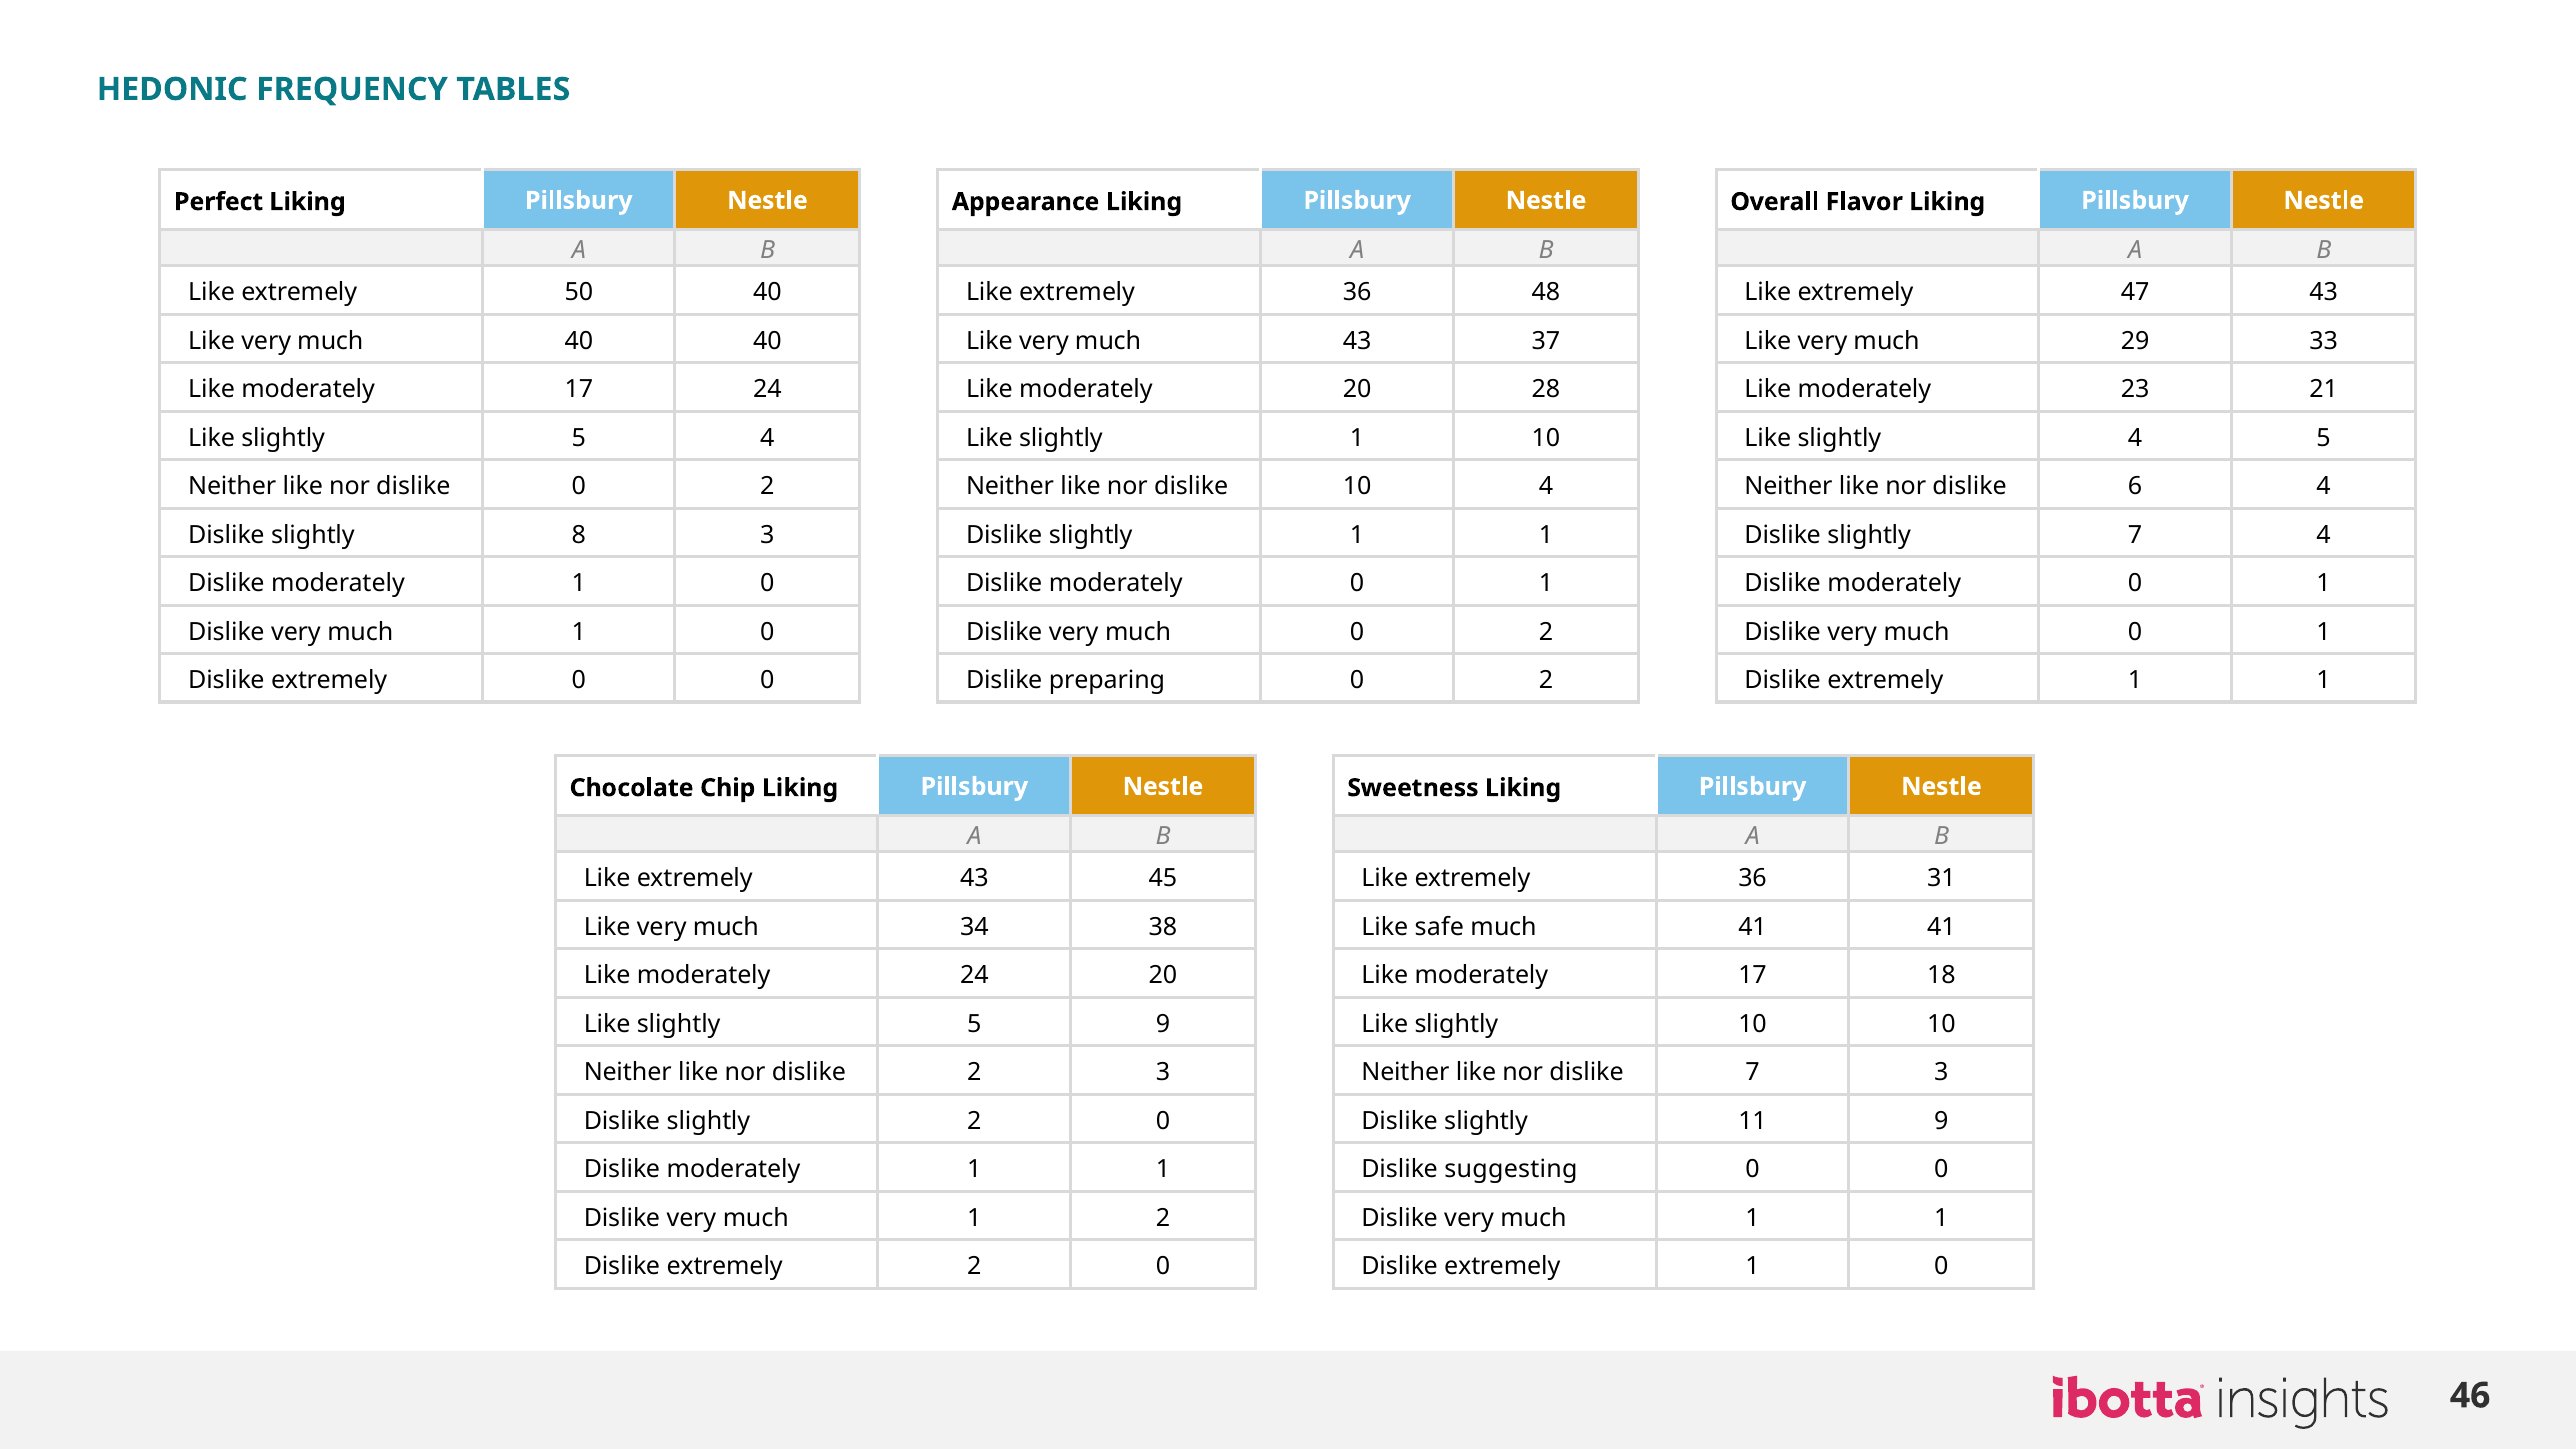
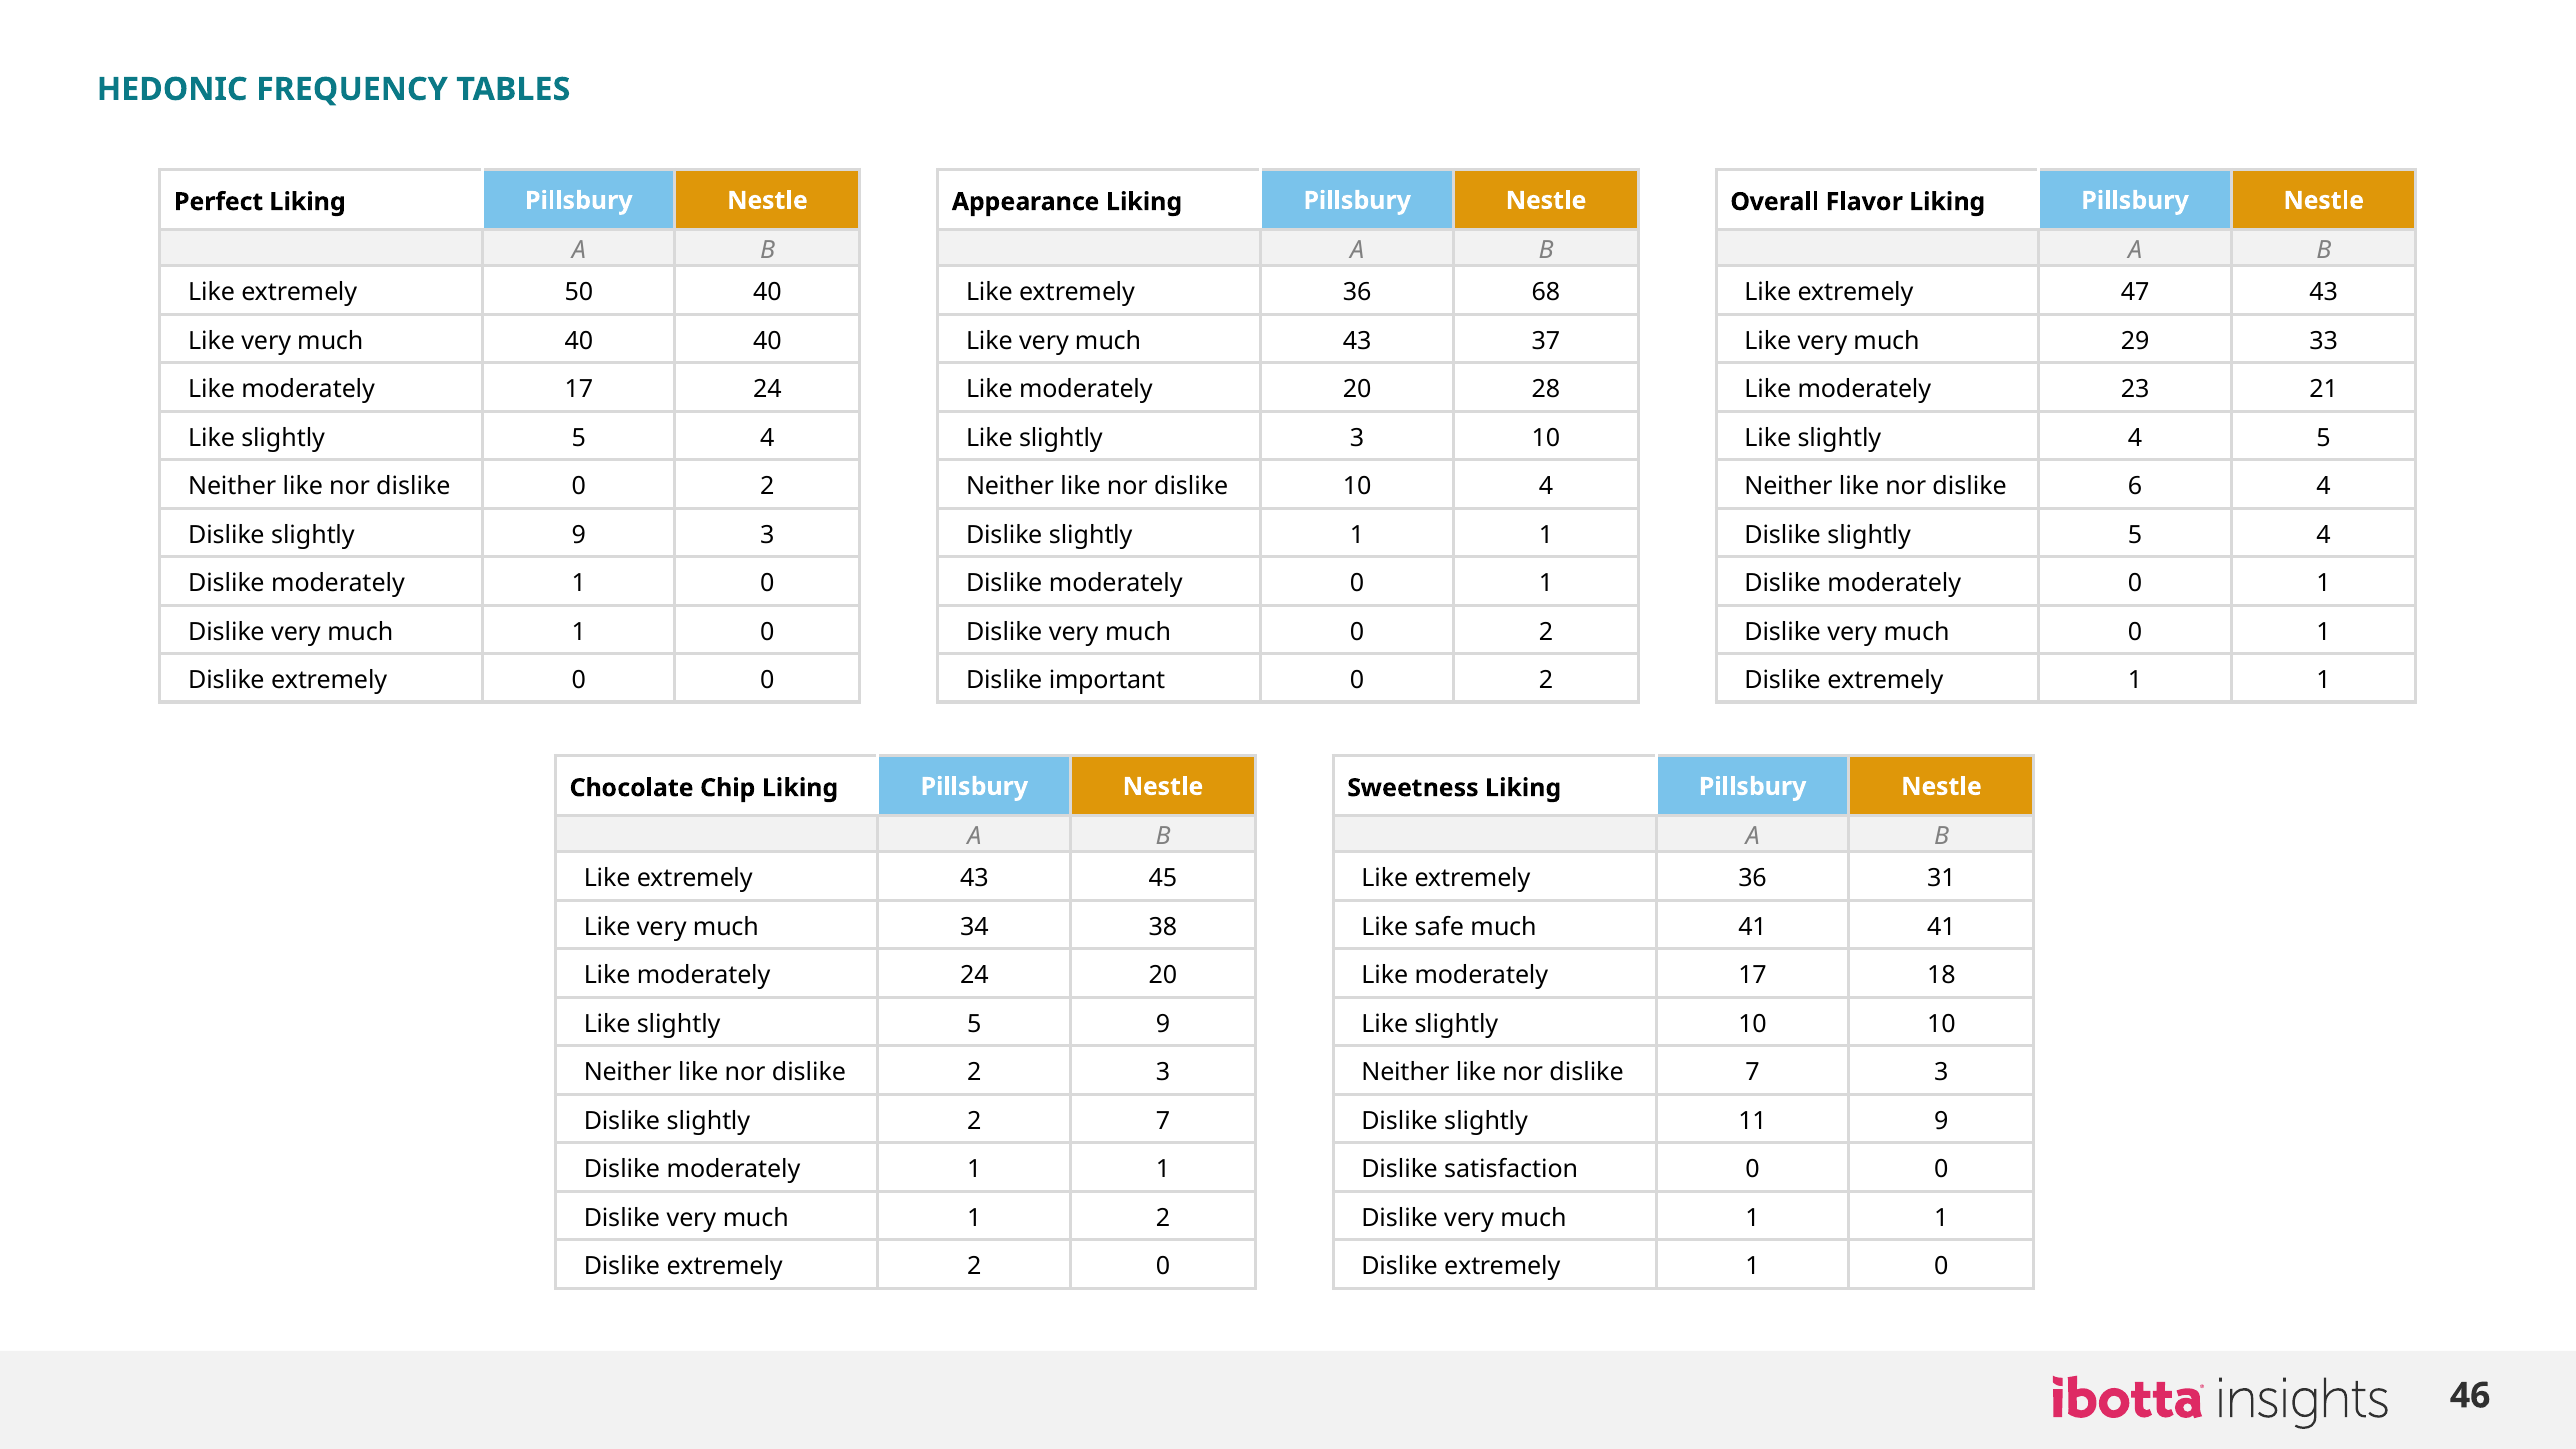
48: 48 -> 68 (1546, 293)
Like slightly 1: 1 -> 3 (1357, 438)
slightly 8: 8 -> 9 (579, 535)
Dislike slightly 7: 7 -> 5 (2135, 535)
preparing: preparing -> important (1107, 680)
slightly 2 0: 0 -> 7 (1163, 1121)
suggesting: suggesting -> satisfaction (1511, 1170)
